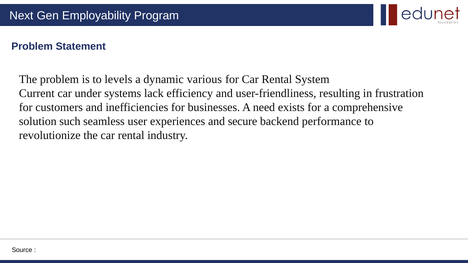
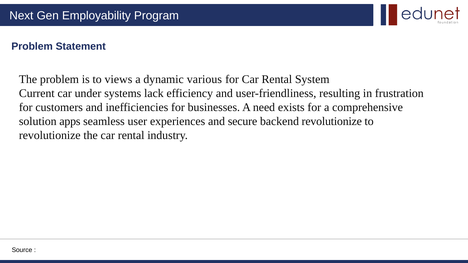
levels: levels -> views (118, 79)
such: such -> apps (70, 121)
backend performance: performance -> revolutionize (332, 121)
